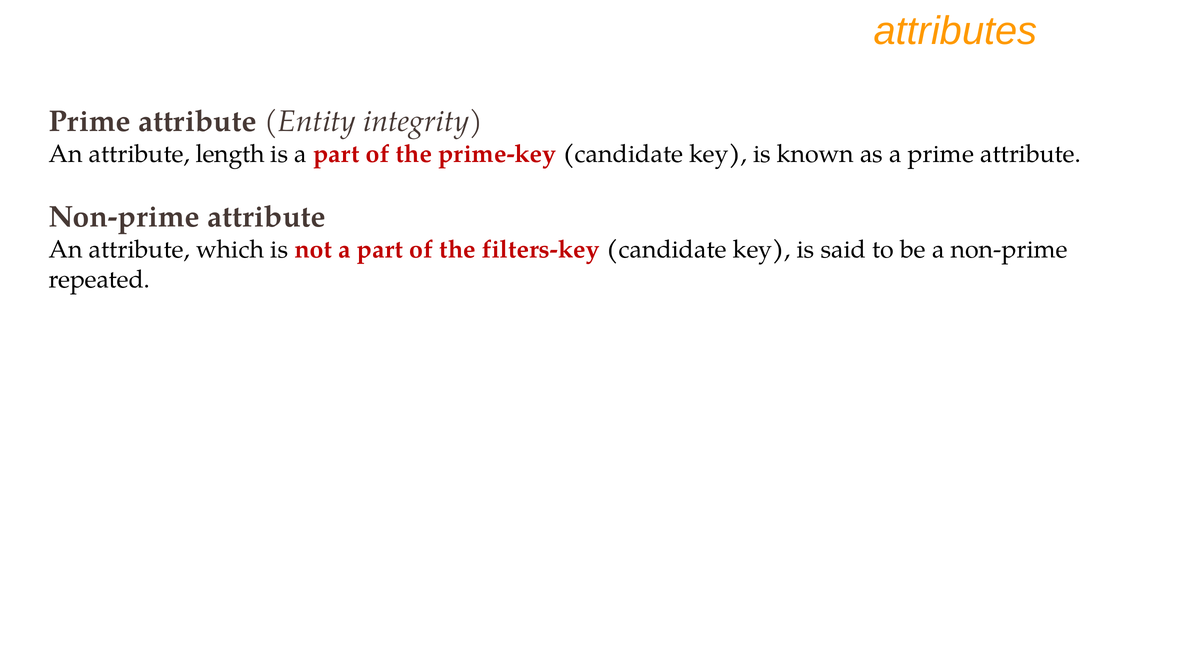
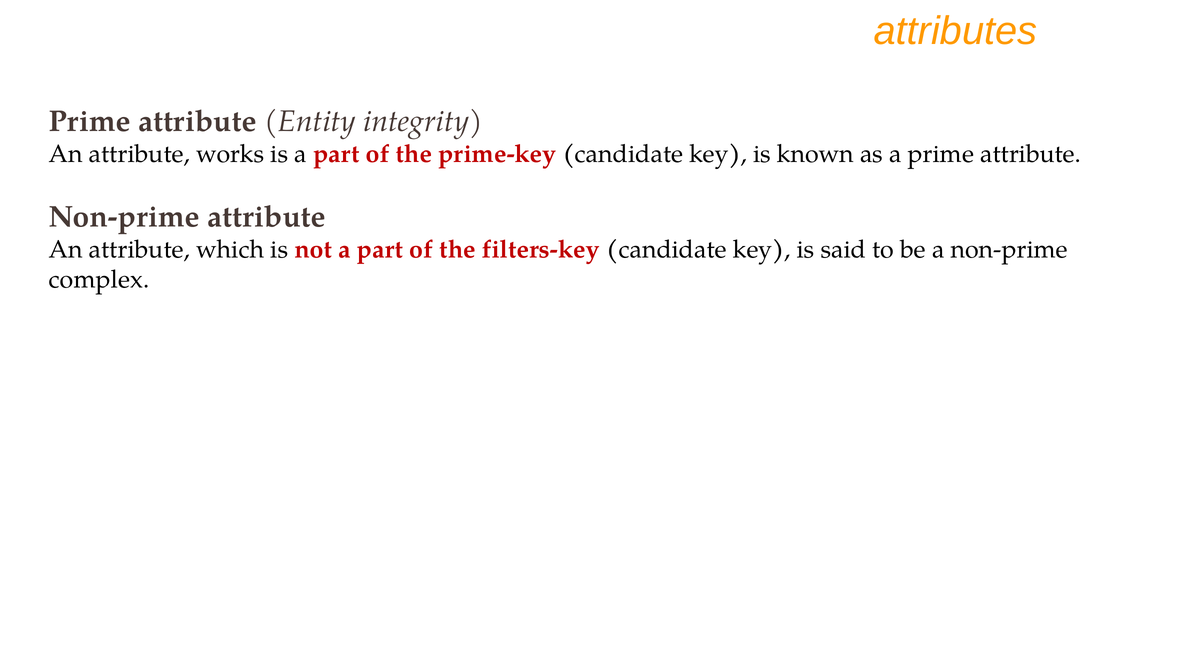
length: length -> works (230, 154)
repeated: repeated -> complex (99, 280)
